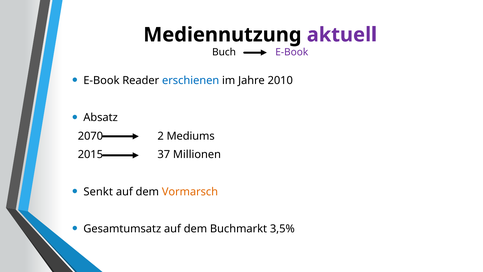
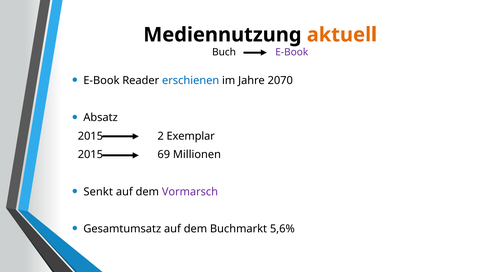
aktuell colour: purple -> orange (342, 35)
2010: 2010 -> 2070 (280, 80)
2070: 2070 -> 2015 (90, 136)
Mediums: Mediums -> Exemplar (191, 136)
37: 37 -> 69 (164, 154)
Vormarsch colour: orange -> purple (190, 191)
3,5%: 3,5% -> 5,6% (282, 228)
